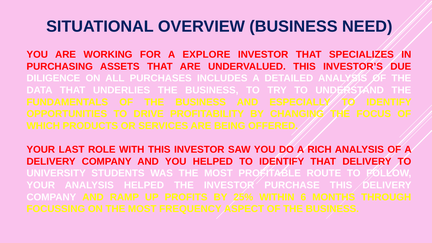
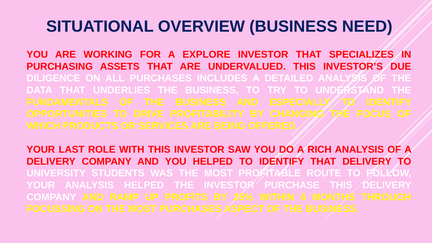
MOST FREQUENCY: FREQUENCY -> PURCHASES (190, 209)
